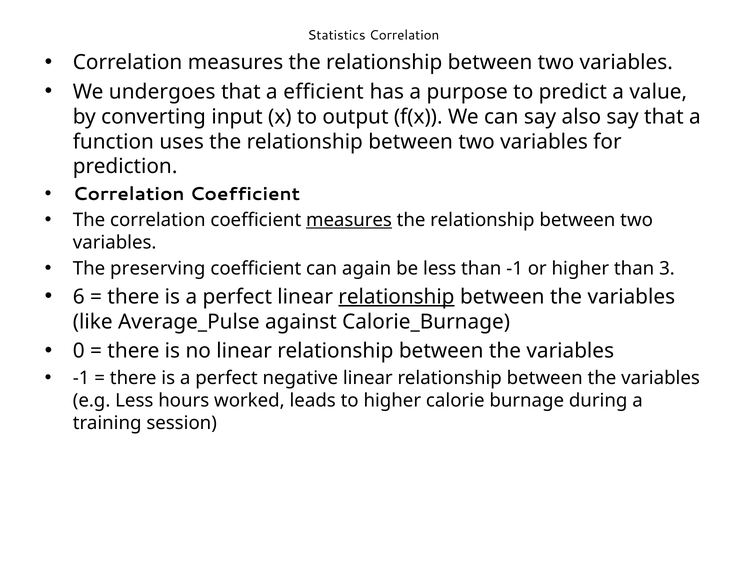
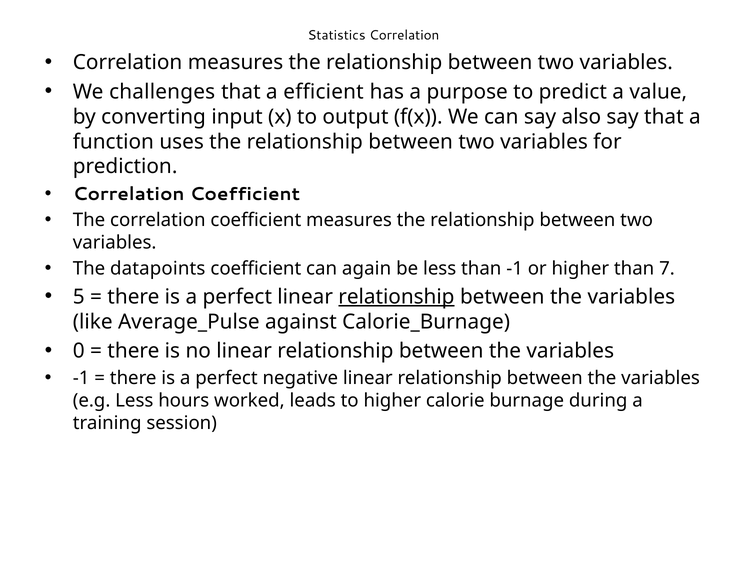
undergoes: undergoes -> challenges (162, 92)
measures underline: present -> none (349, 220)
preserving: preserving -> datapoints (158, 268)
3: 3 -> 7 (667, 268)
6: 6 -> 5 (79, 296)
